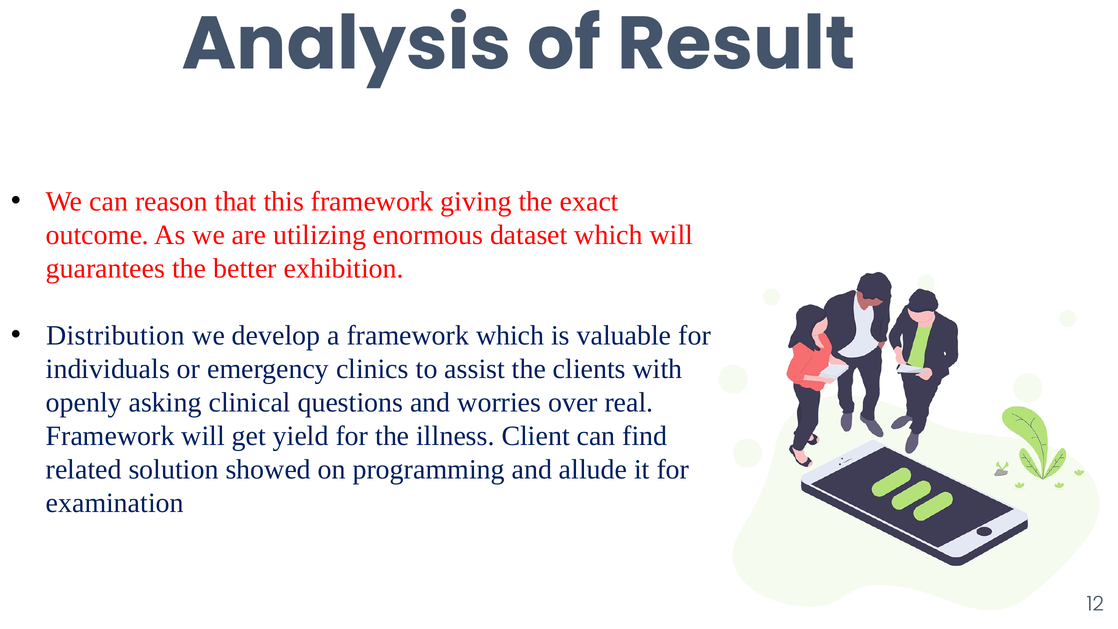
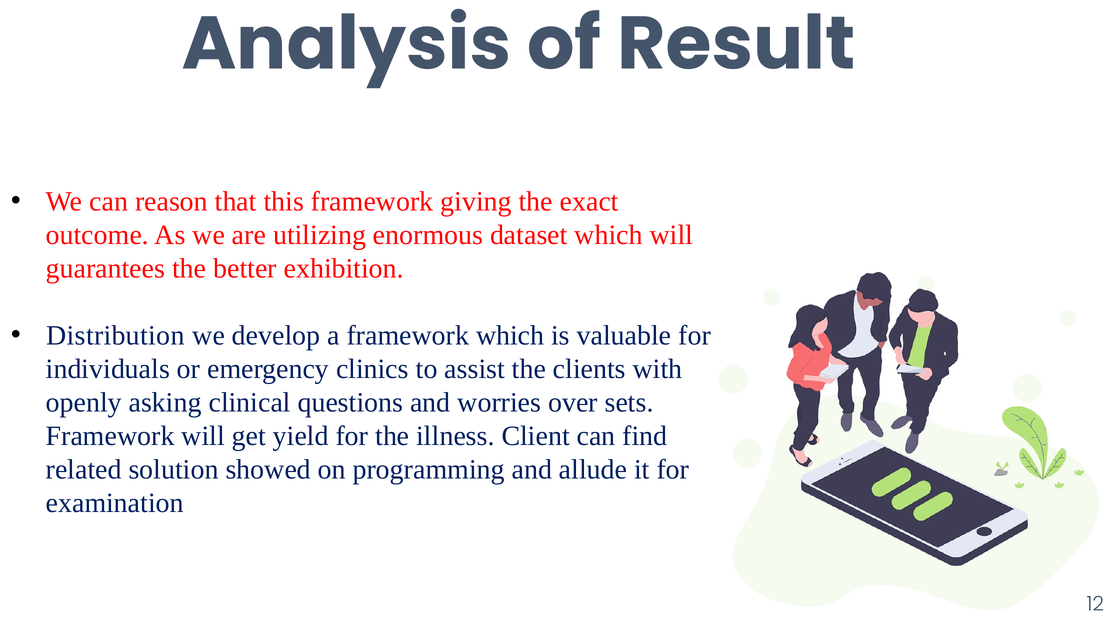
real: real -> sets (629, 403)
